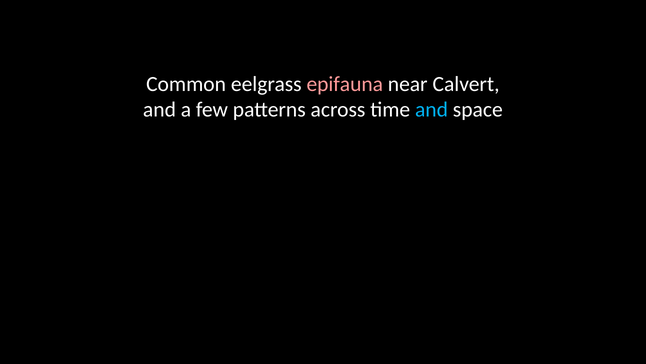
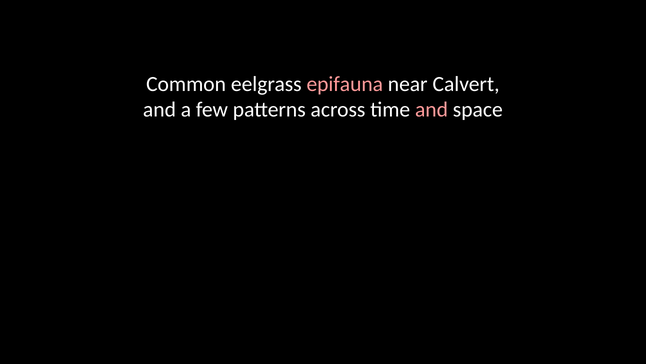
and colour: light blue -> pink (431, 110)
